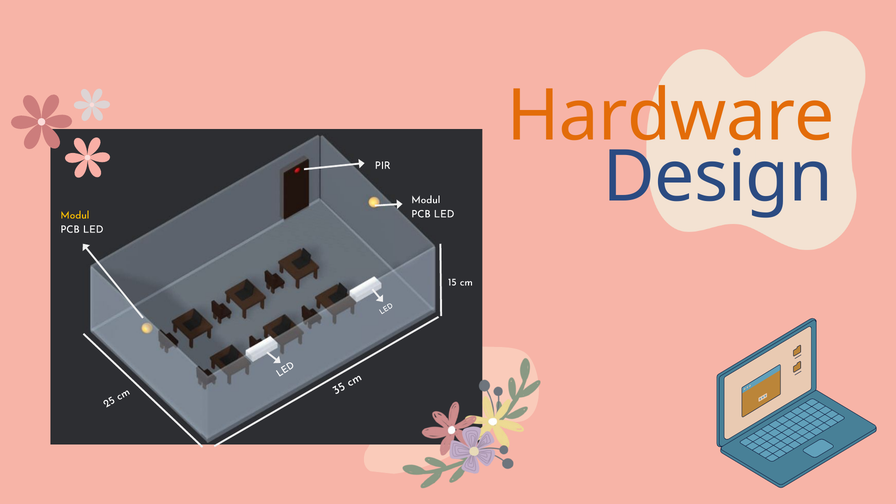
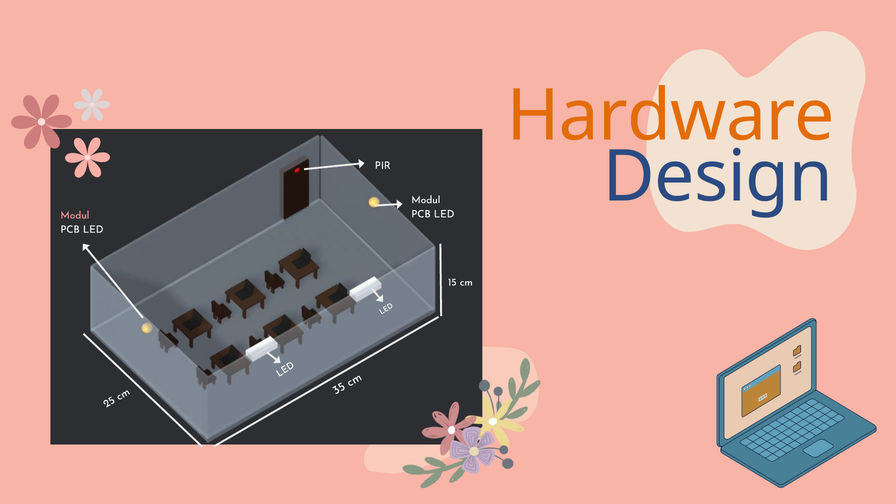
Modul colour: yellow -> pink (75, 215)
